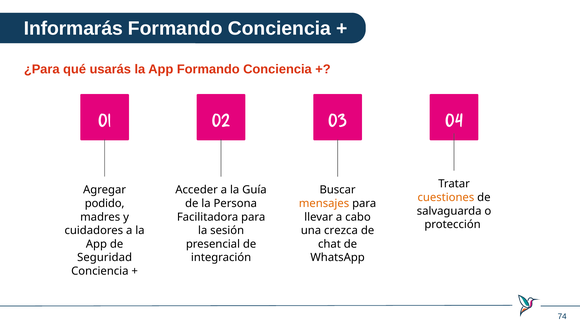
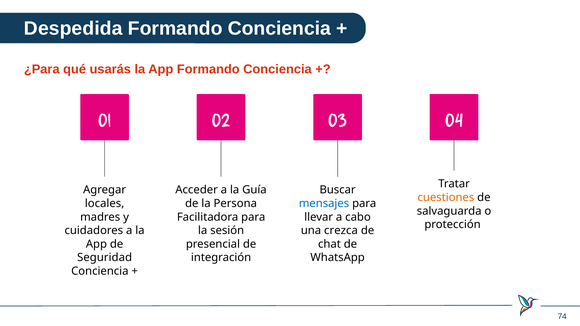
Informarás: Informarás -> Despedida (73, 28)
podido: podido -> locales (105, 204)
mensajes colour: orange -> blue (324, 204)
